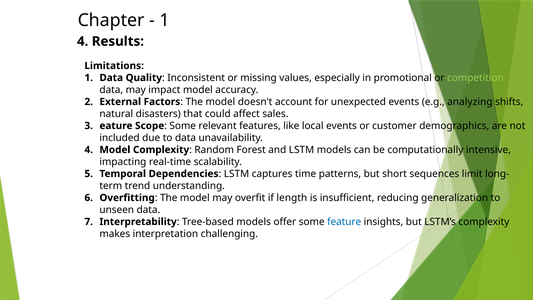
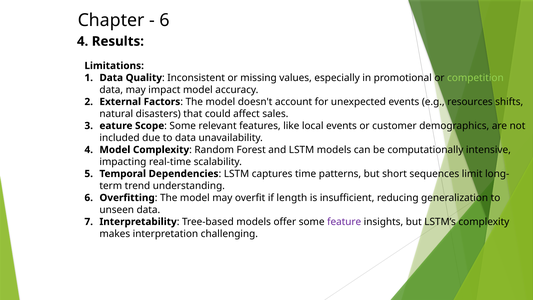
1: 1 -> 6 (165, 20)
analyzing: analyzing -> resources (470, 102)
feature colour: blue -> purple (344, 222)
